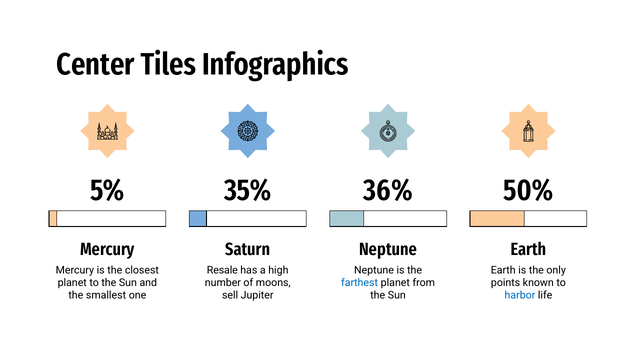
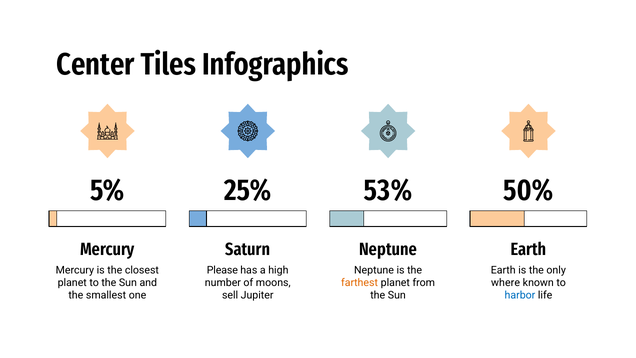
35%: 35% -> 25% (248, 190)
36%: 36% -> 53% (388, 190)
Resale: Resale -> Please (222, 270)
farthest colour: blue -> orange (360, 283)
points: points -> where (506, 283)
